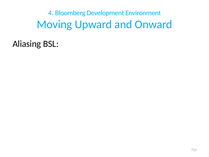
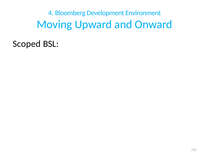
Aliasing: Aliasing -> Scoped (27, 44)
